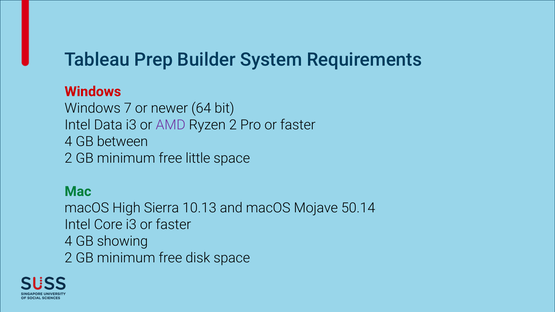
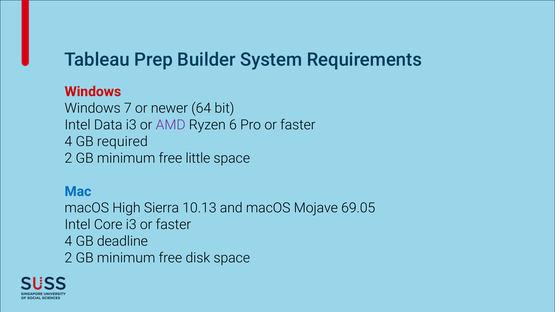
Ryzen 2: 2 -> 6 (233, 125)
between: between -> required (122, 142)
Mac colour: green -> blue (78, 192)
50.14: 50.14 -> 69.05 (358, 208)
showing: showing -> deadline (122, 241)
